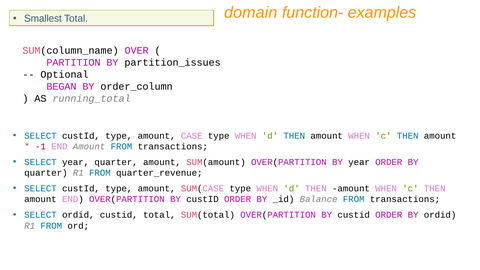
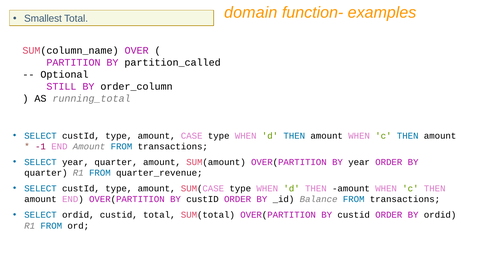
partition_issues: partition_issues -> partition_called (173, 62)
BEGAN: BEGAN -> STILL (61, 86)
